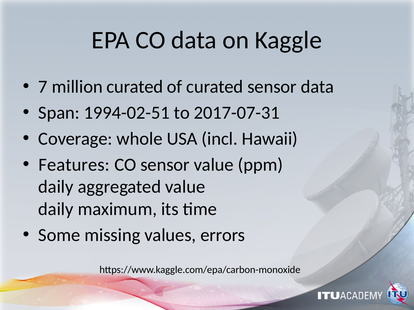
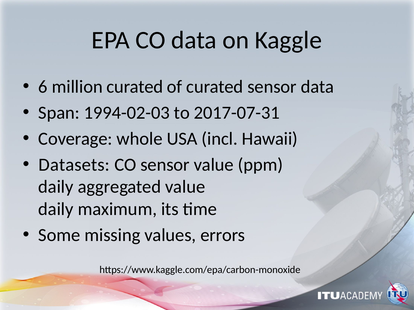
7: 7 -> 6 (43, 87)
1994-02-51: 1994-02-51 -> 1994-02-03 (127, 113)
Features: Features -> Datasets (74, 165)
